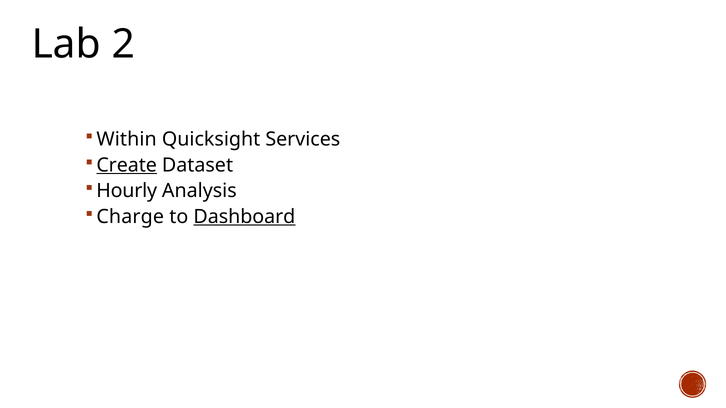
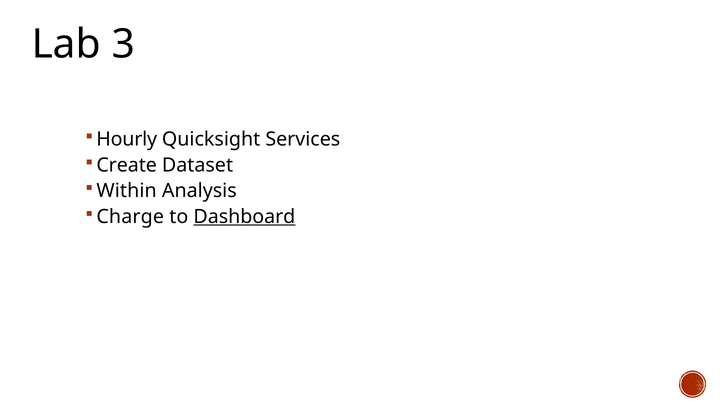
2: 2 -> 3 (123, 44)
Within: Within -> Hourly (127, 140)
Create underline: present -> none (127, 165)
Hourly: Hourly -> Within (127, 191)
